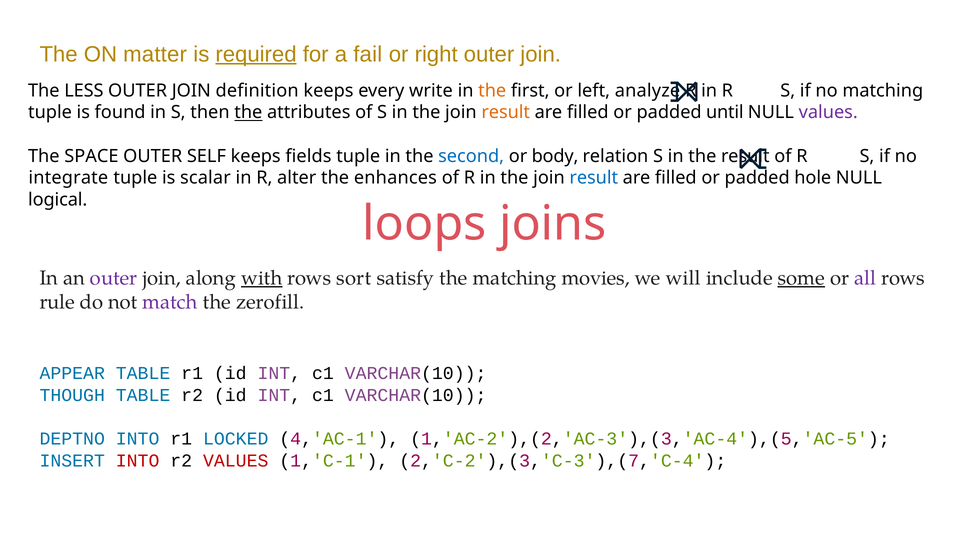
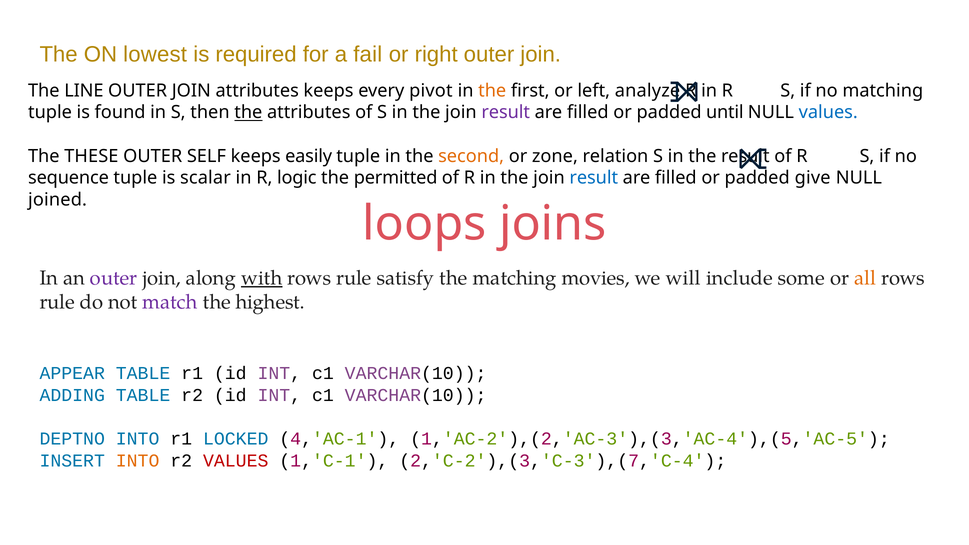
matter: matter -> lowest (155, 54)
required underline: present -> none (256, 54)
LESS: LESS -> LINE (84, 91)
JOIN definition: definition -> attributes (257, 91)
write: write -> pivot (431, 91)
result colour: orange -> purple (506, 113)
values colour: purple -> blue (828, 113)
SPACE: SPACE -> THESE (91, 156)
fields: fields -> easily (309, 156)
second colour: blue -> orange (471, 156)
body: body -> zone (555, 156)
integrate: integrate -> sequence (68, 178)
alter: alter -> logic (297, 178)
enhances: enhances -> permitted (396, 178)
hole: hole -> give (813, 178)
logical: logical -> joined (58, 200)
sort: sort -> rule (354, 278)
some underline: present -> none (801, 278)
all colour: purple -> orange (865, 278)
zerofill: zerofill -> highest (270, 302)
THOUGH: THOUGH -> ADDING (72, 395)
INTO colour: red -> orange (138, 461)
